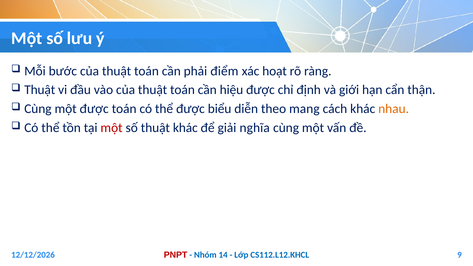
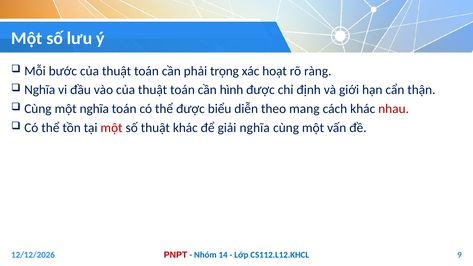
điểm: điểm -> trọng (225, 71)
Thuật: Thuật -> Nghĩa (40, 90)
hiệu: hiệu -> hình (231, 90)
một được: được -> nghĩa (94, 109)
nhau colour: orange -> red (394, 109)
